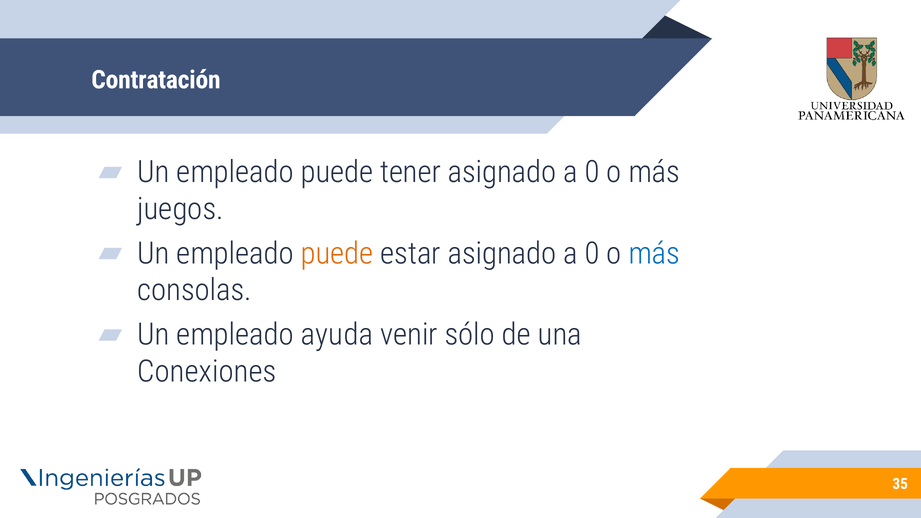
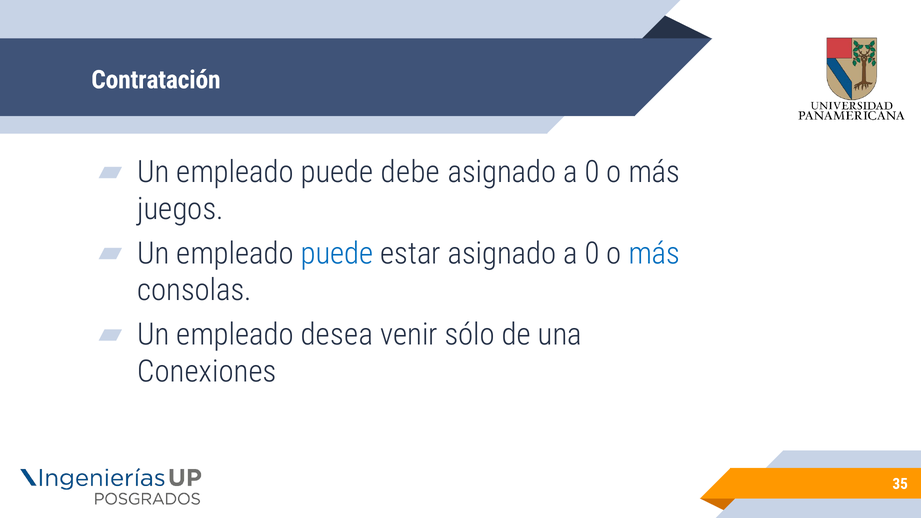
tener: tener -> debe (410, 172)
puede colour: orange -> blue (337, 254)
ayuda: ayuda -> desea (337, 335)
